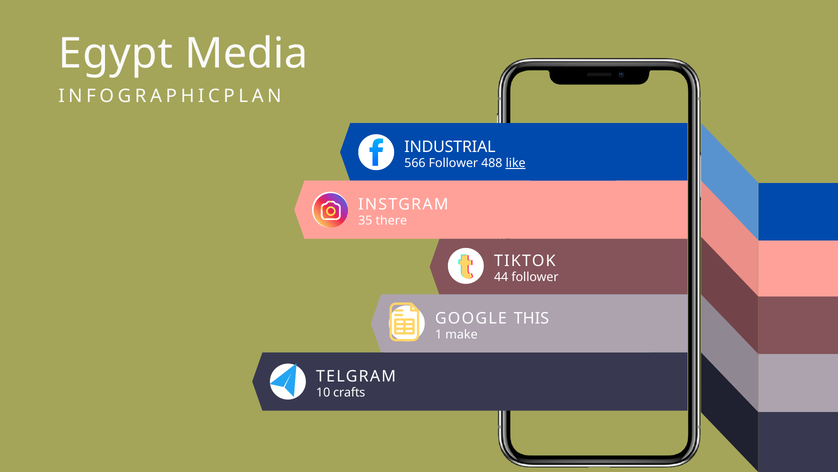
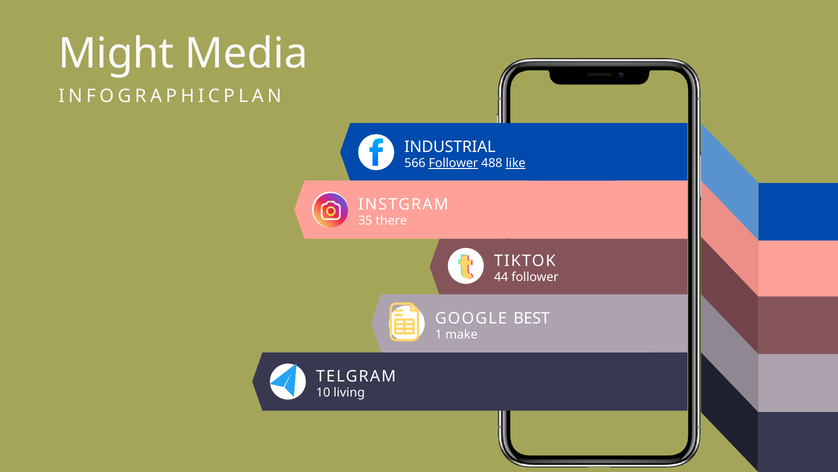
Egypt: Egypt -> Might (116, 54)
Follower underline: none -> present (453, 163)
THIS: THIS -> BEST (532, 318)
crafts: crafts -> living (349, 392)
